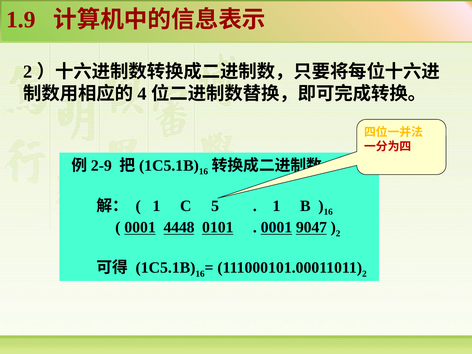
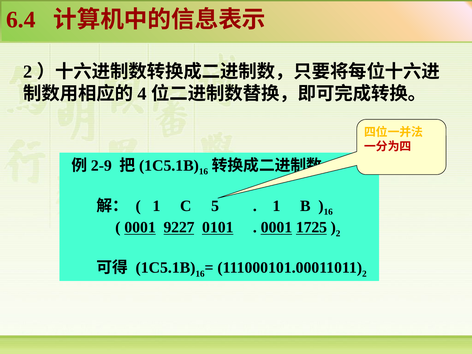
1.9: 1.9 -> 6.4 (21, 20)
4448: 4448 -> 9227 (179, 227)
9047: 9047 -> 1725 (312, 227)
